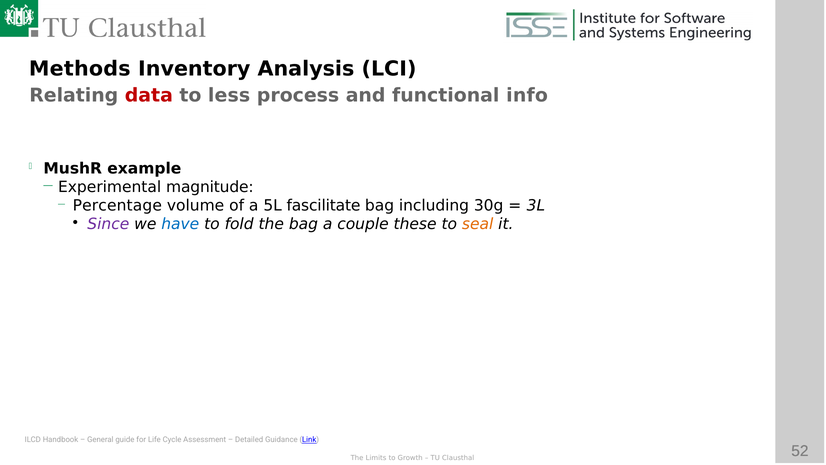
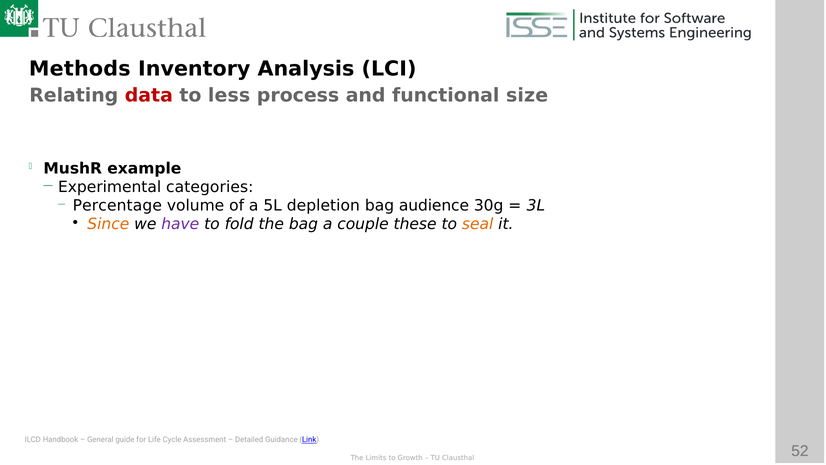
info: info -> size (527, 95)
magnitude: magnitude -> categories (210, 187)
fascilitate: fascilitate -> depletion (323, 205)
including: including -> audience (434, 205)
Since colour: purple -> orange (108, 224)
have colour: blue -> purple (180, 224)
